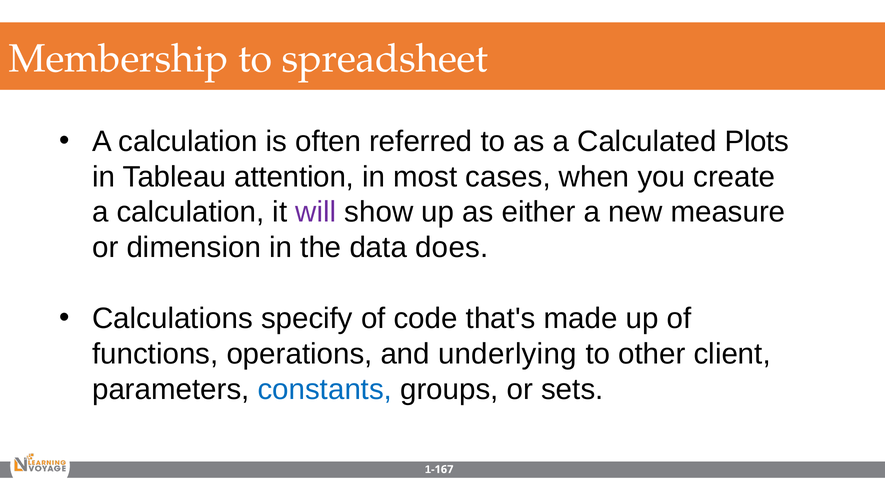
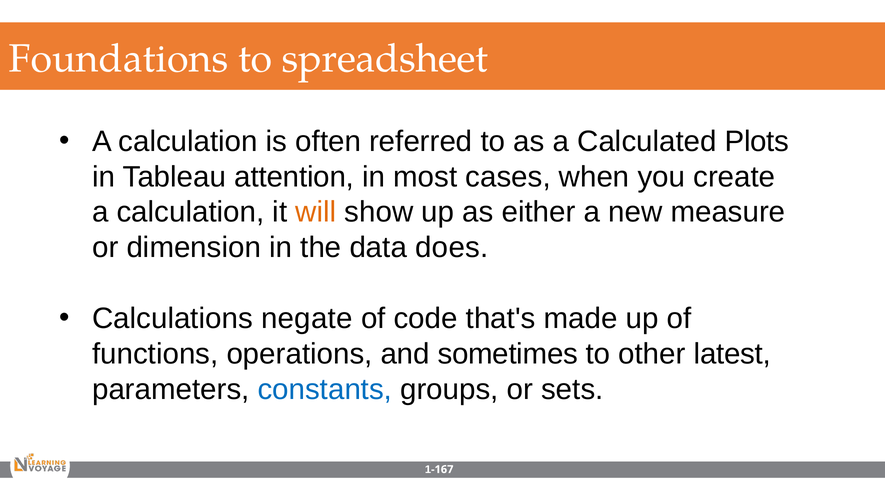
Membership: Membership -> Foundations (118, 59)
will colour: purple -> orange (316, 212)
specify: specify -> negate (307, 318)
underlying: underlying -> sometimes (508, 354)
client: client -> latest (732, 354)
